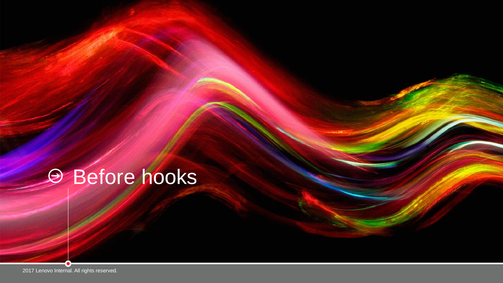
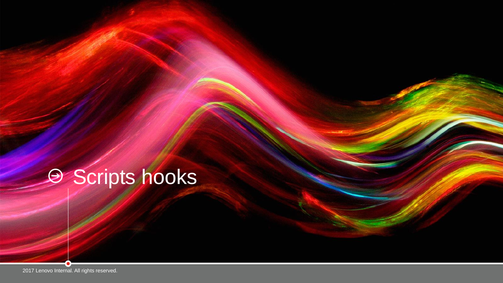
Before: Before -> Scripts (104, 177)
